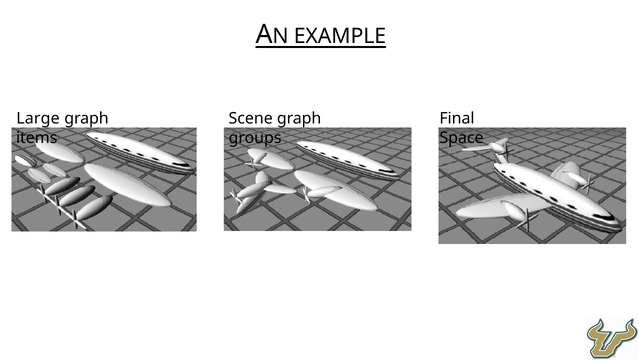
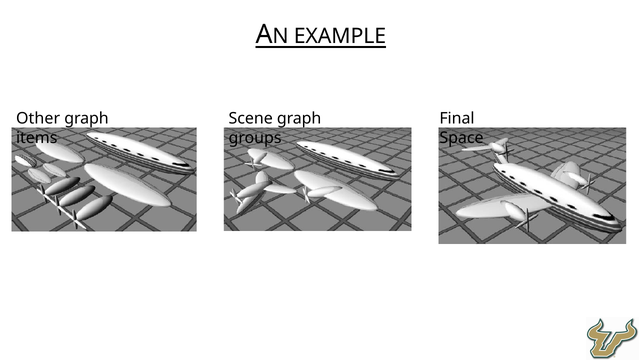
Large: Large -> Other (38, 118)
